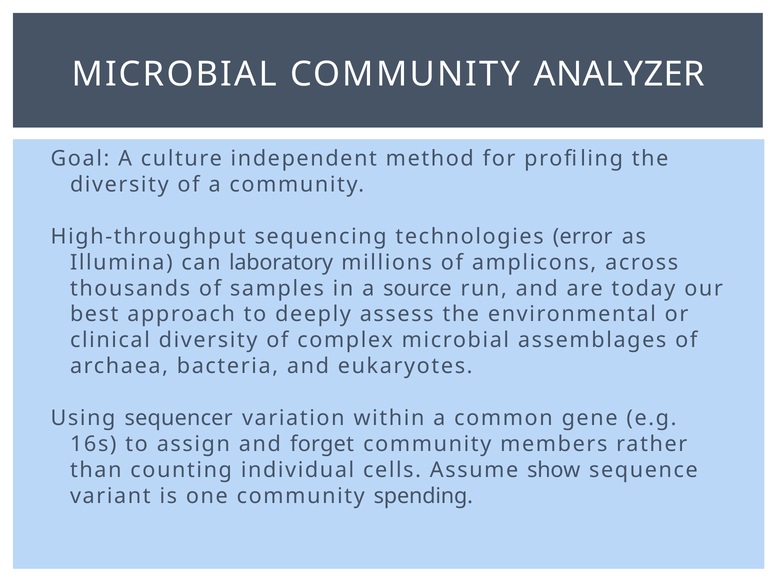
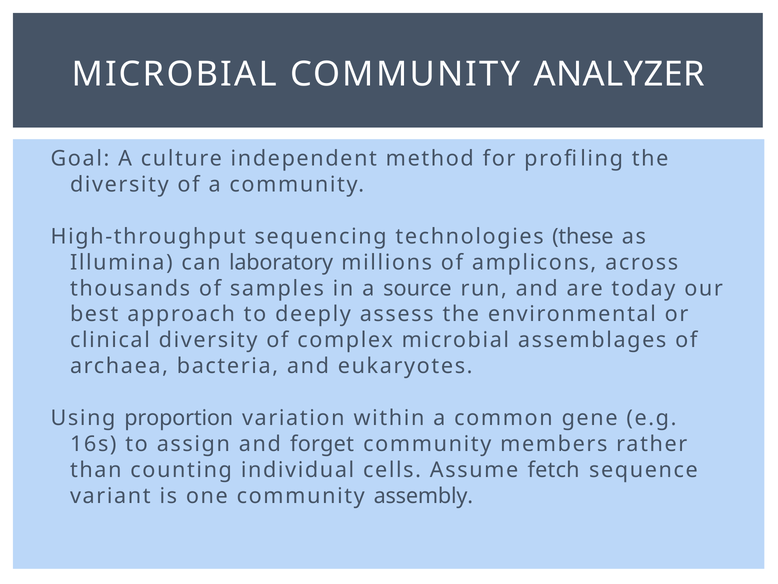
error: error -> these (583, 236)
sequencer: sequencer -> proportion (179, 418)
show: show -> fetch (554, 470)
spending: spending -> assembly (423, 496)
